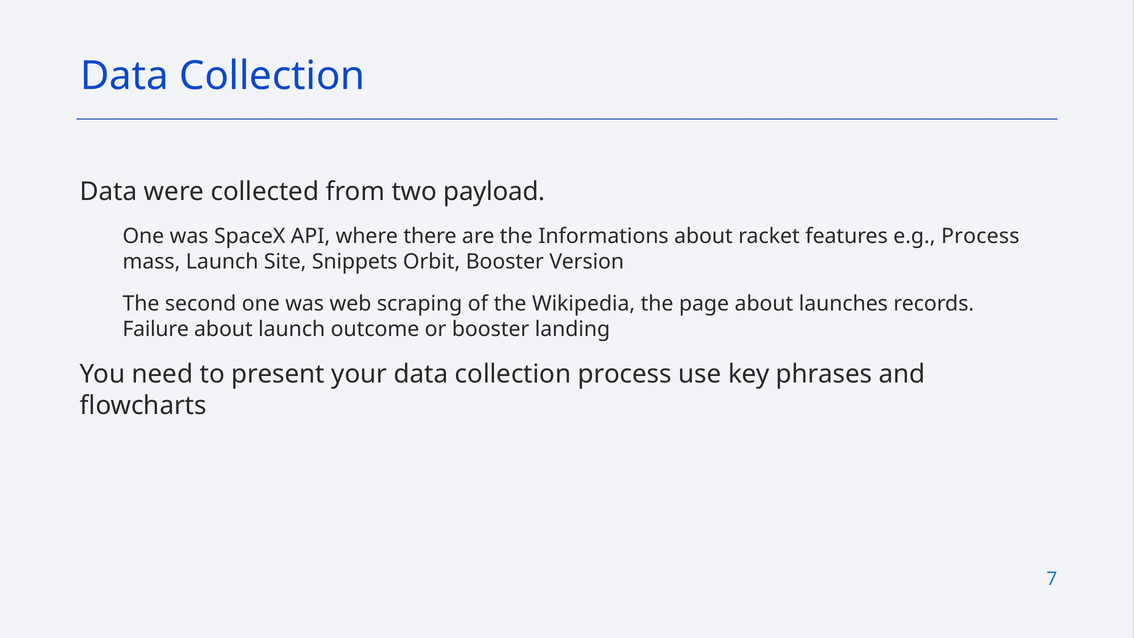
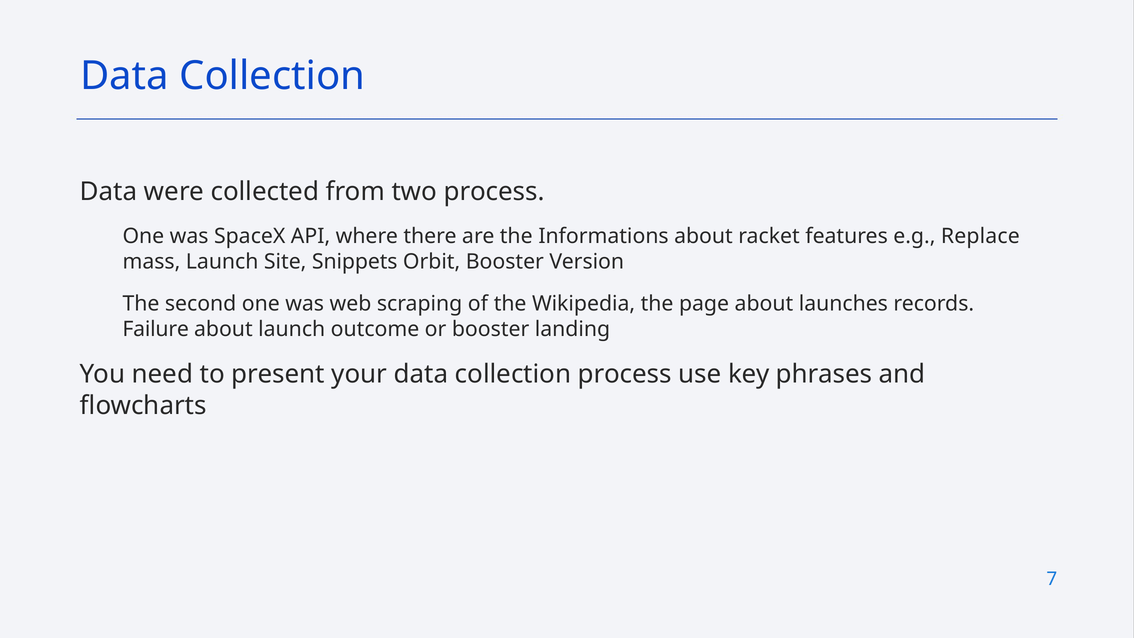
two payload: payload -> process (494, 191)
e.g Process: Process -> Replace (980, 236)
